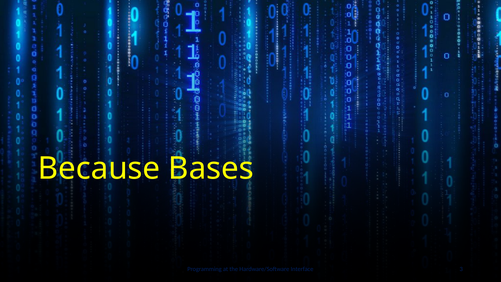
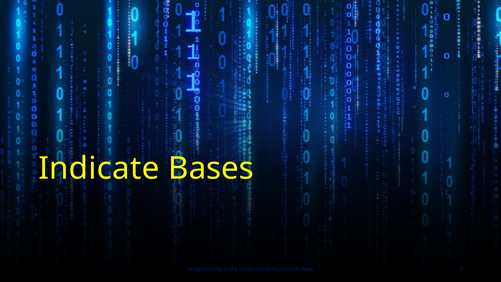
Because: Because -> Indicate (99, 168)
